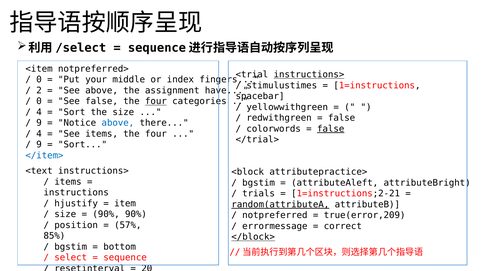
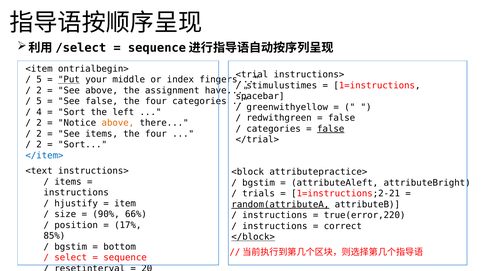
notpreferred>: notpreferred> -> ontrialbegin> (93, 69)
instructions> underline: present -> none (309, 75)
0: 0 -> 5 (39, 80)
Put underline: none -> present (69, 80)
0: 0 -> 5 (39, 101)
four underline: present -> none (156, 101)
yellowwithgreen: yellowwithgreen -> greenwithyellow (287, 107)
the size: size -> left (123, 112)
9: 9 -> 2 (39, 123)
above colour: blue -> orange (118, 123)
colorwords: colorwords -> categories (274, 129)
4: 4 -> 2 (39, 134)
9: 9 -> 2 (39, 145)
90% 90%: 90% -> 66% (136, 214)
notpreferred: notpreferred -> instructions (275, 215)
true(error,209: true(error,209 -> true(error,220 (365, 215)
57%: 57% -> 17% (128, 225)
errormessage: errormessage -> instructions (275, 226)
